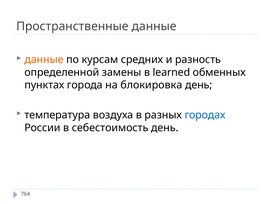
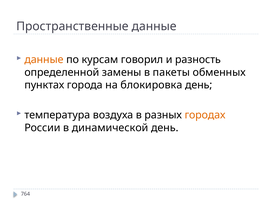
средних: средних -> говорил (142, 60)
learned: learned -> пакеты (171, 72)
городах colour: blue -> orange (205, 115)
себестоимость: себестоимость -> динамической (110, 128)
